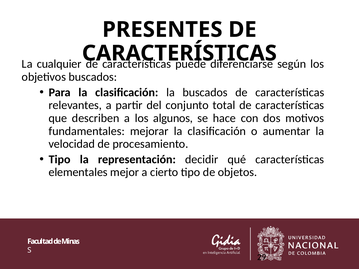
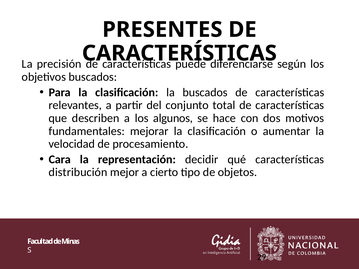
cualquier: cualquier -> precisión (59, 64)
Tipo: Tipo -> Cara (60, 160)
elementales: elementales -> distribución (78, 172)
